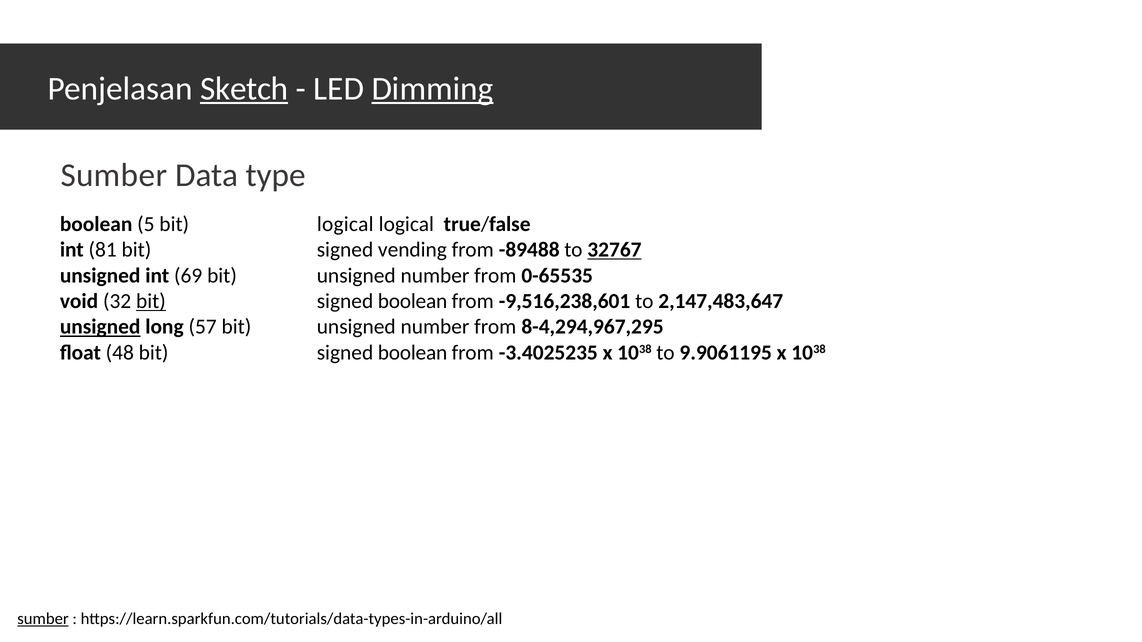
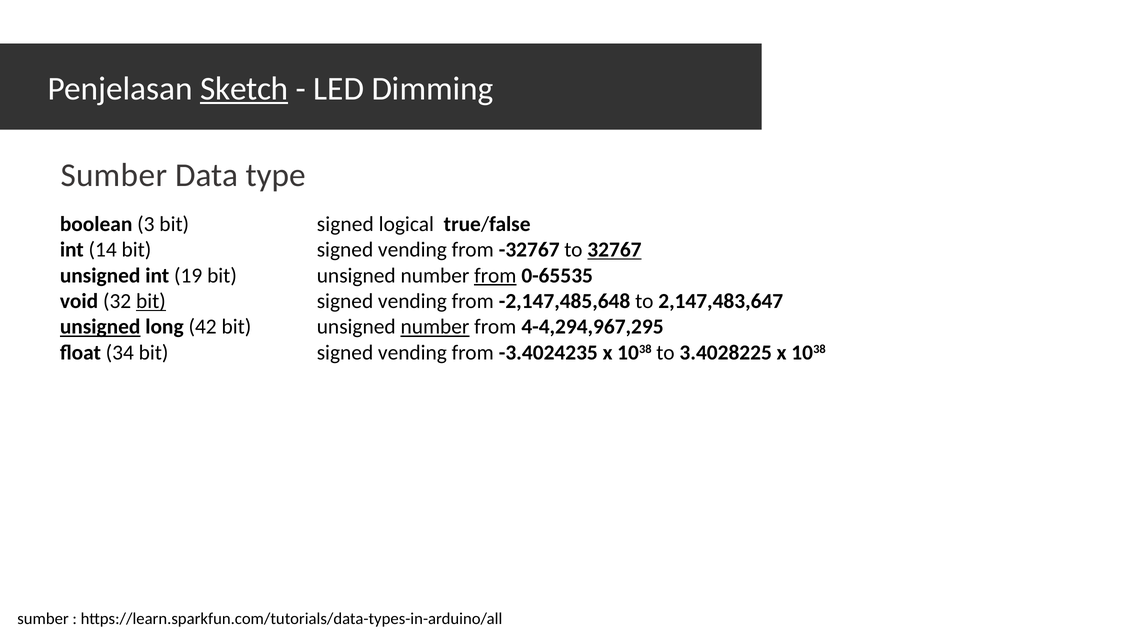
Dimming underline: present -> none (432, 89)
5: 5 -> 3 (146, 224)
logical: logical -> signed (345, 224)
81: 81 -> 14 (103, 250)
-89488: -89488 -> -32767 (529, 250)
69: 69 -> 19 (188, 276)
from underline: none -> present (495, 276)
boolean: boolean -> vending (412, 301)
-9,516,238,601: -9,516,238,601 -> -2,147,485,648 (565, 301)
57: 57 -> 42 (203, 327)
number underline: none -> present (435, 327)
8-4,294,967,295: 8-4,294,967,295 -> 4-4,294,967,295 (592, 327)
48: 48 -> 34 (120, 353)
boolean: boolean -> vending (412, 353)
-3.4025235: -3.4025235 -> -3.4024235 (548, 353)
9.9061195: 9.9061195 -> 3.4028225 (726, 353)
sumber underline: present -> none (43, 619)
